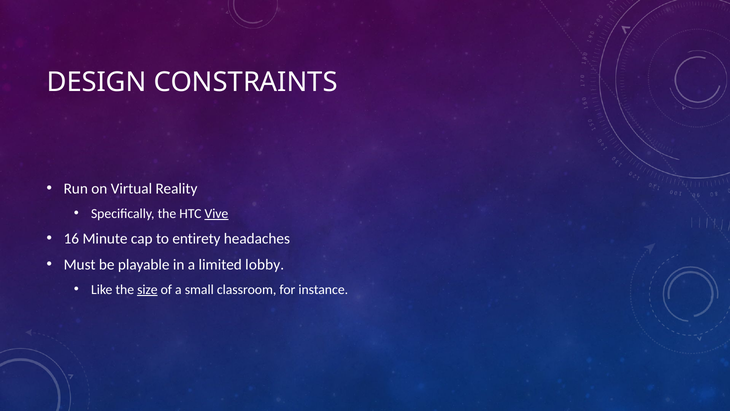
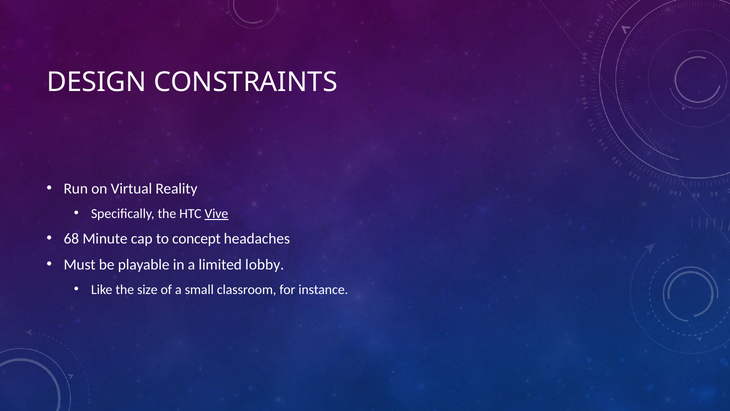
16: 16 -> 68 (71, 239)
entirety: entirety -> concept (196, 239)
size underline: present -> none (147, 289)
